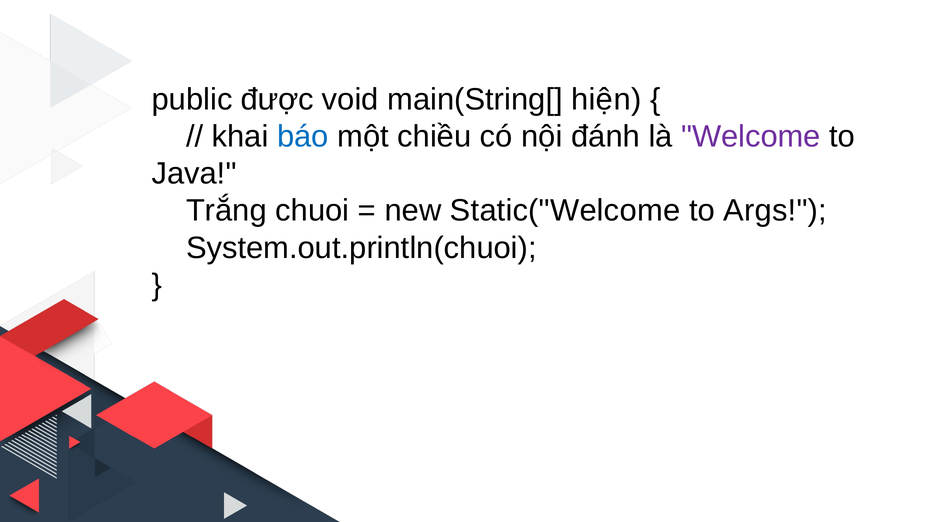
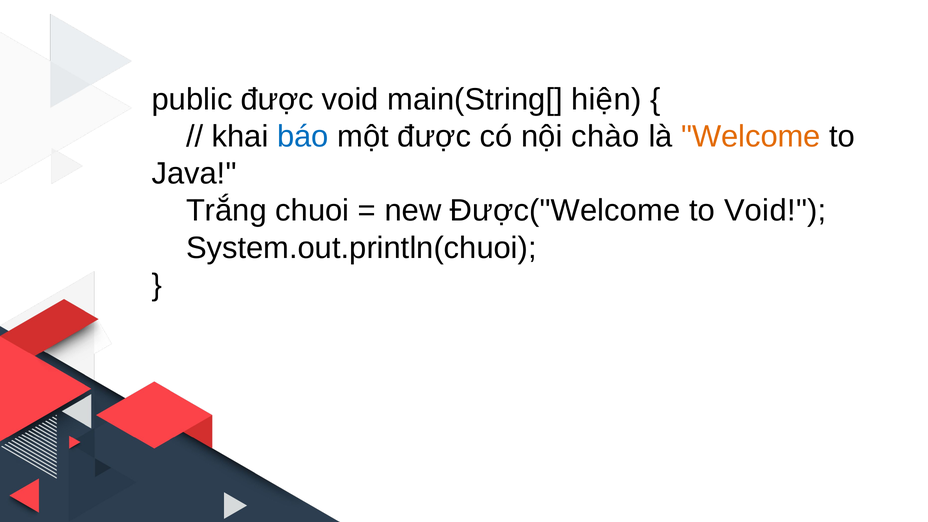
một chiều: chiều -> được (434, 136)
đánh: đánh -> chào (605, 136)
Welcome colour: purple -> orange (751, 136)
Static("Welcome: Static("Welcome -> Được("Welcome (565, 211)
to Args: Args -> Void (775, 211)
